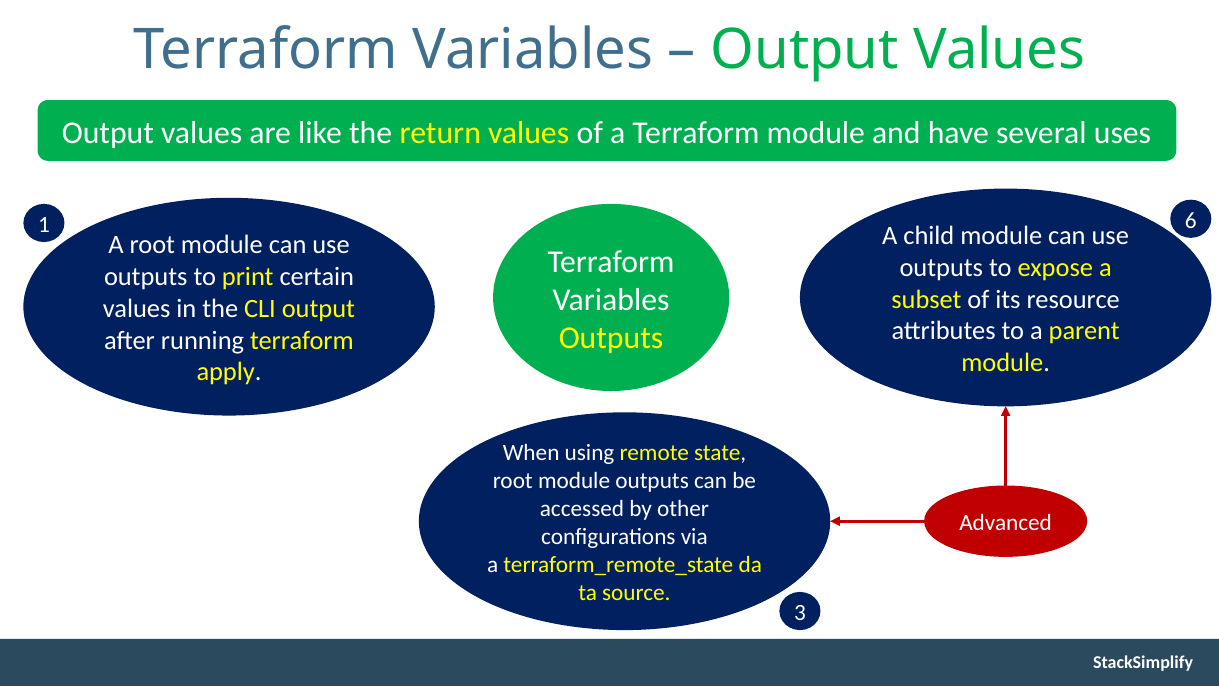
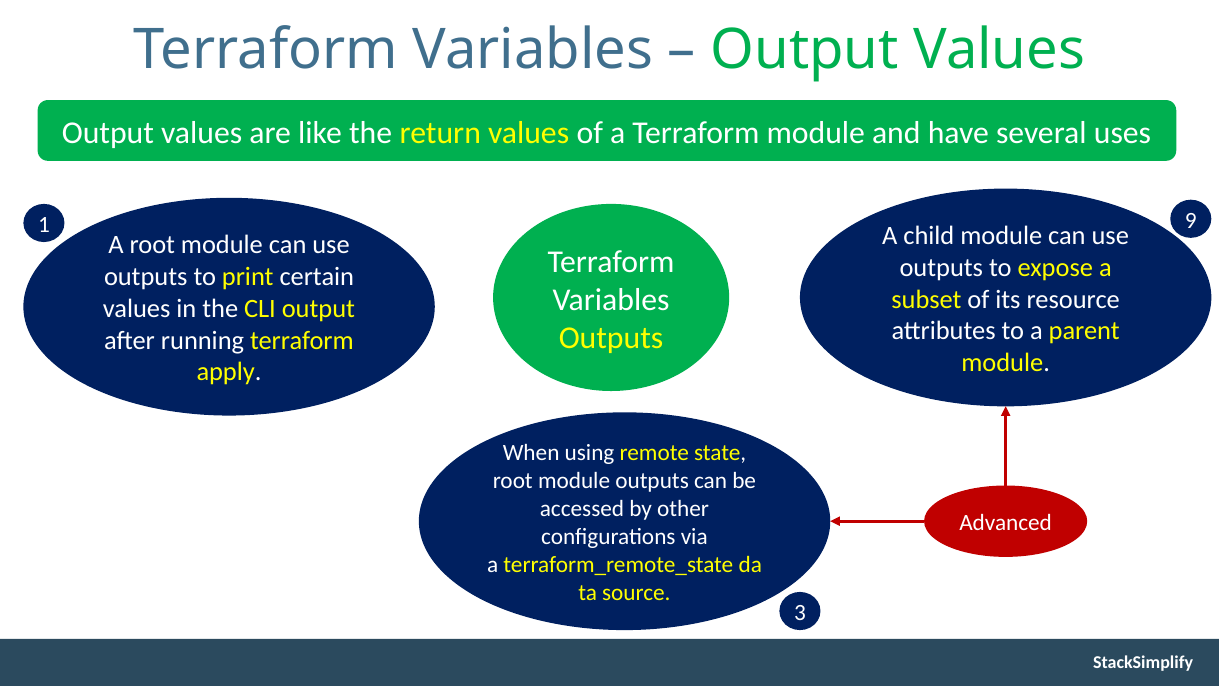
6: 6 -> 9 (1191, 220)
